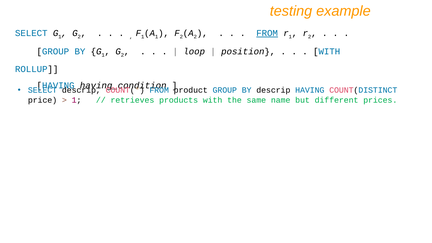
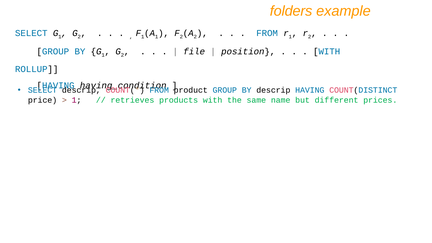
testing: testing -> folders (291, 11)
FROM underline: present -> none (267, 33)
loop: loop -> file (194, 52)
